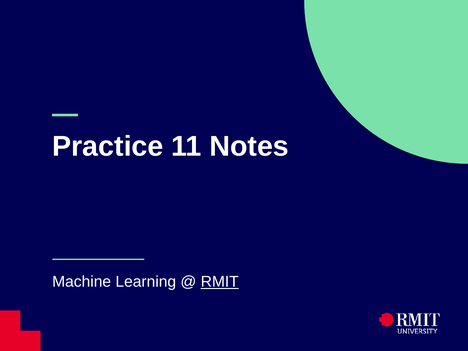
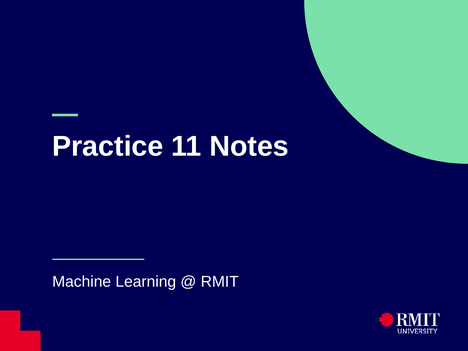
RMIT underline: present -> none (220, 282)
